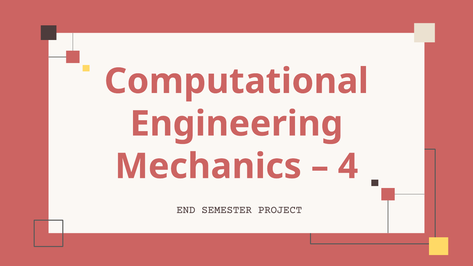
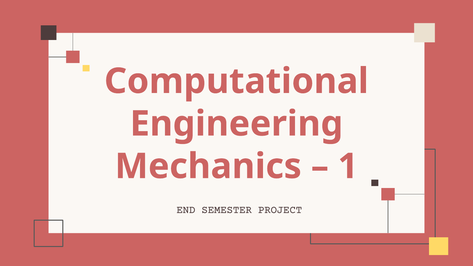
4: 4 -> 1 (348, 166)
